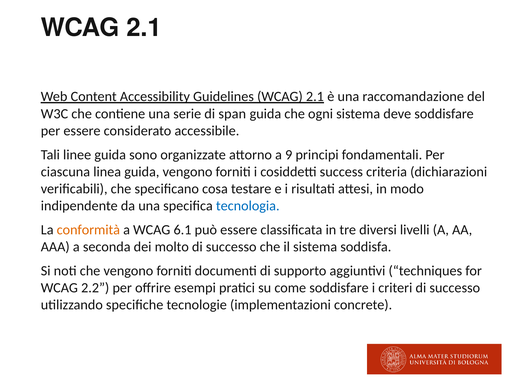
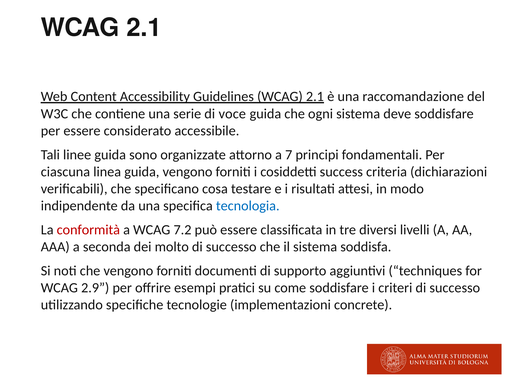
span: span -> voce (232, 114)
9: 9 -> 7 (289, 155)
conformità colour: orange -> red (88, 230)
6.1: 6.1 -> 7.2 (182, 230)
2.2: 2.2 -> 2.9 (95, 288)
